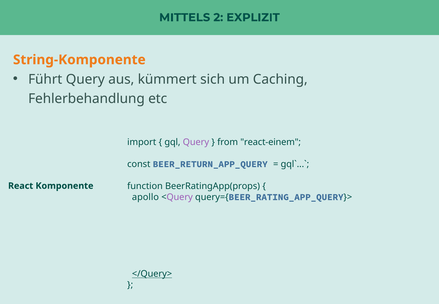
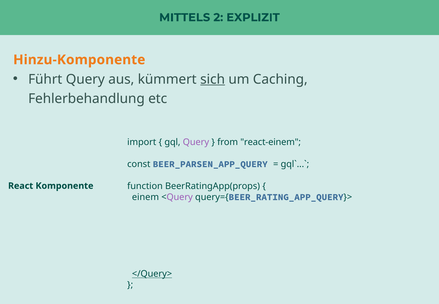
String-Komponente: String-Komponente -> Hinzu-Komponente (79, 60)
sich underline: none -> present (213, 79)
BEER_RETURN_APP_QUERY: BEER_RETURN_APP_QUERY -> BEER_PARSEN_APP_QUERY (210, 164)
apollo: apollo -> einem (145, 197)
